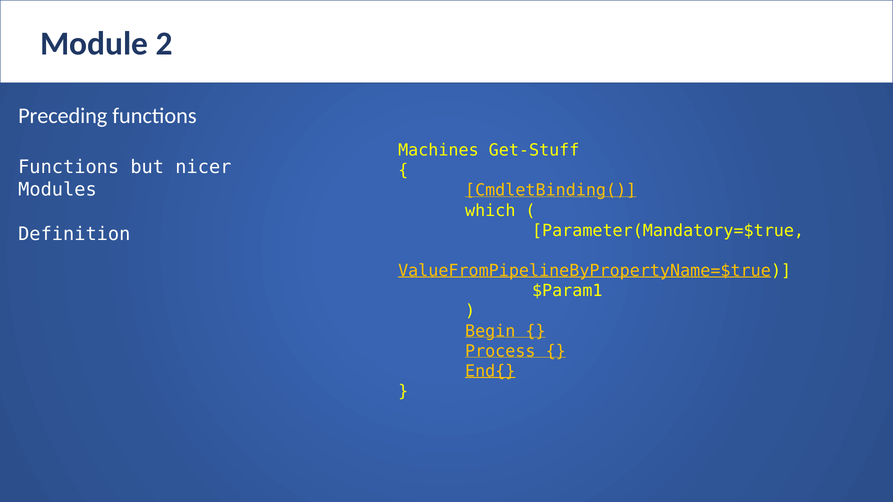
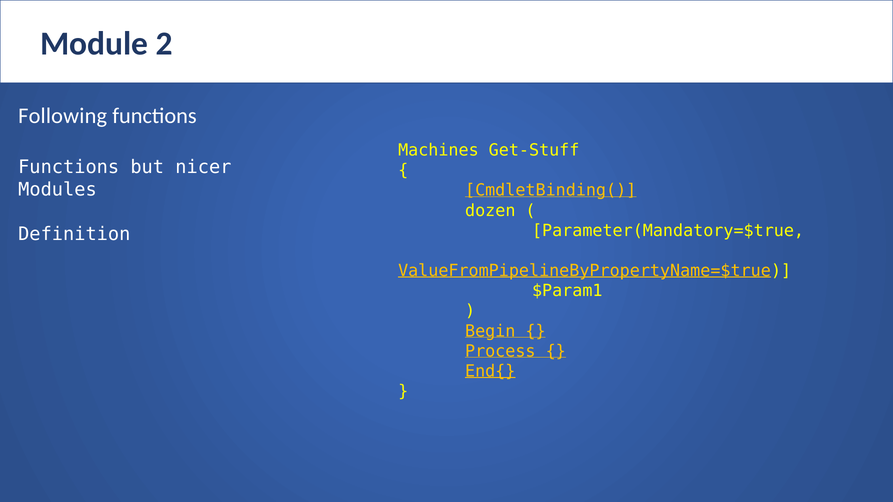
Preceding: Preceding -> Following (63, 116)
which: which -> dozen (490, 211)
